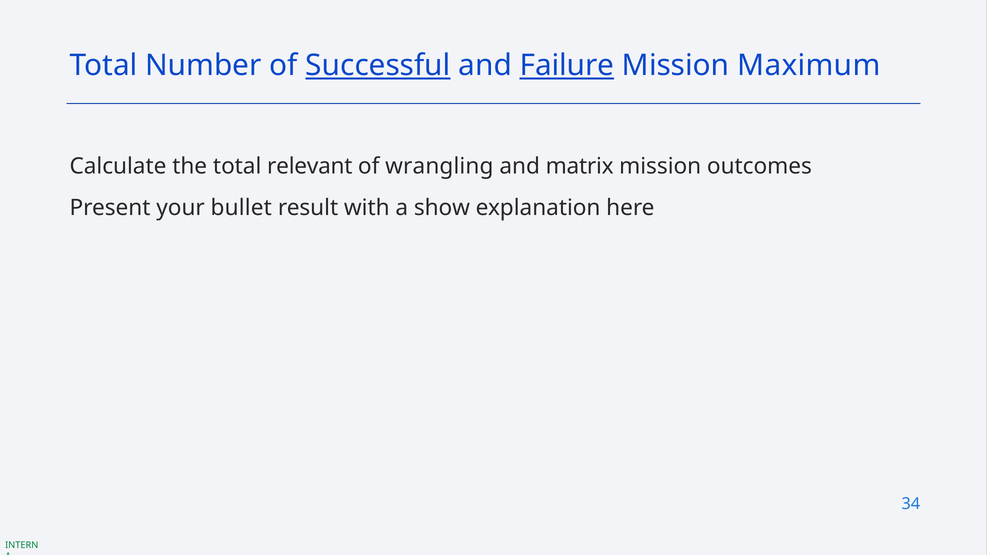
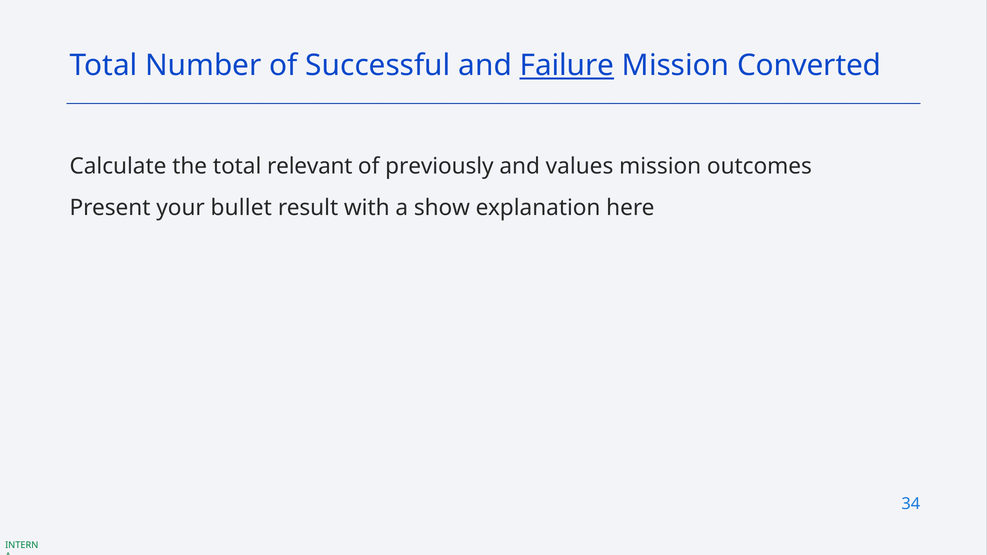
Successful underline: present -> none (378, 66)
Maximum: Maximum -> Converted (809, 66)
wrangling: wrangling -> previously (439, 167)
matrix: matrix -> values (580, 167)
